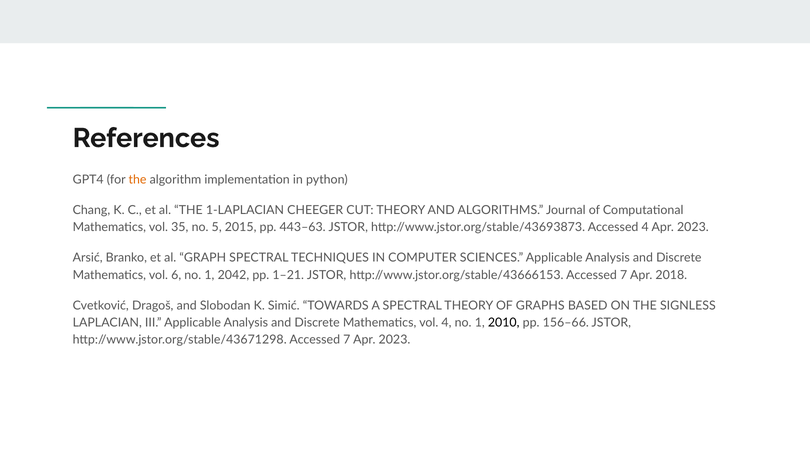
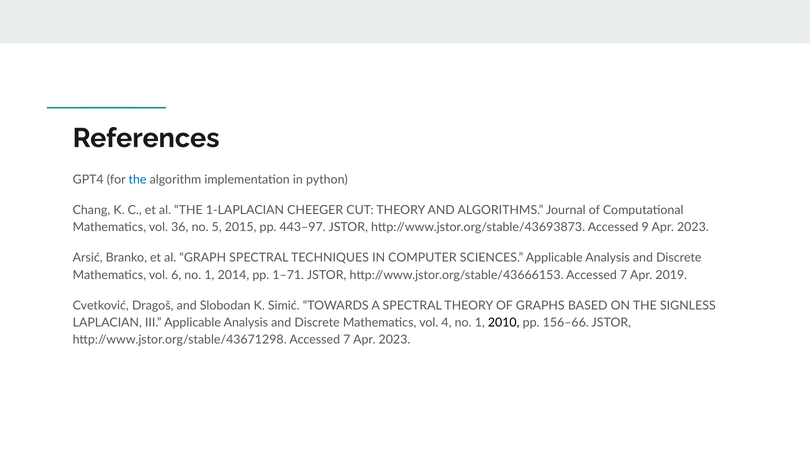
the colour: orange -> blue (138, 179)
35: 35 -> 36 (180, 227)
443–63: 443–63 -> 443–97 (303, 227)
Accessed 4: 4 -> 9 (645, 227)
2042: 2042 -> 2014 (233, 275)
1–21: 1–21 -> 1–71 (288, 275)
2018: 2018 -> 2019 (671, 275)
